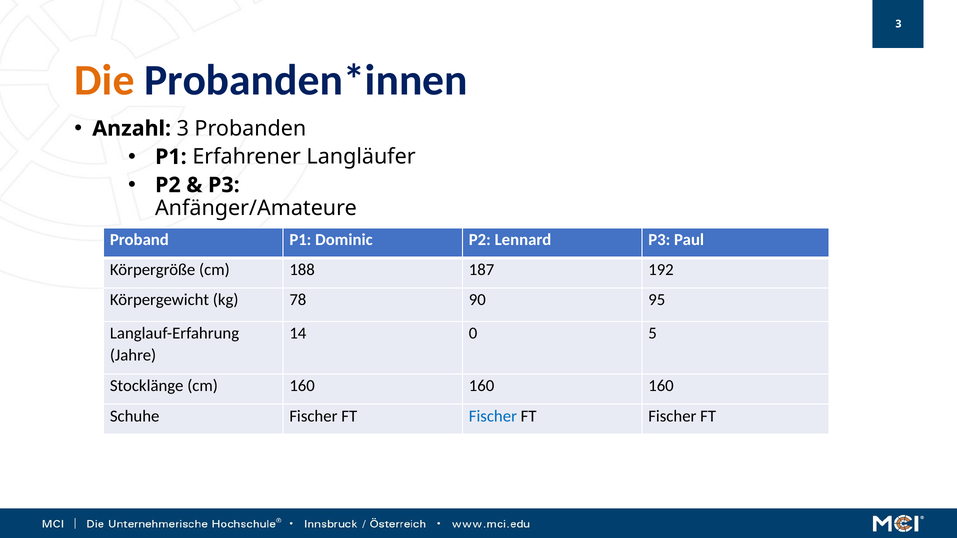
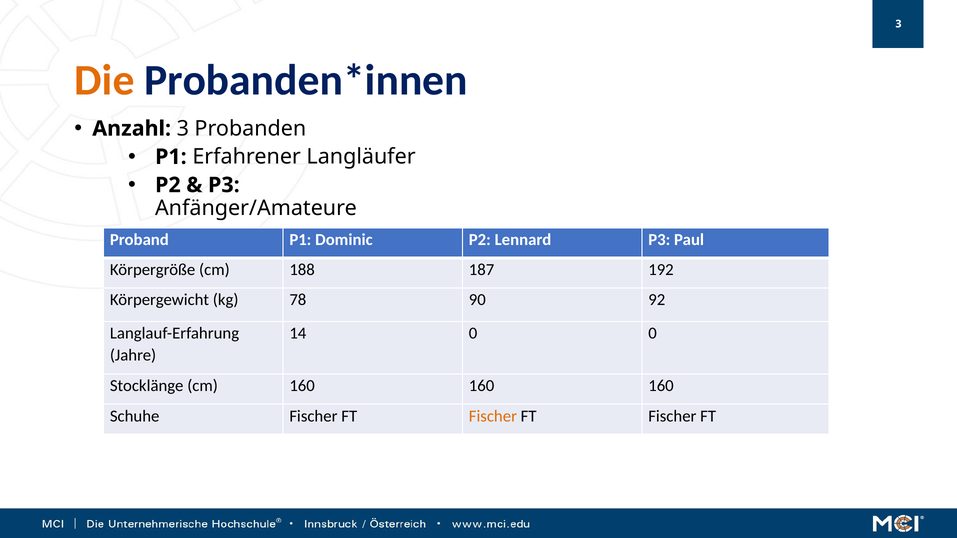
95: 95 -> 92 (657, 300)
0 5: 5 -> 0 (653, 334)
Fischer colour: blue -> orange (493, 416)
